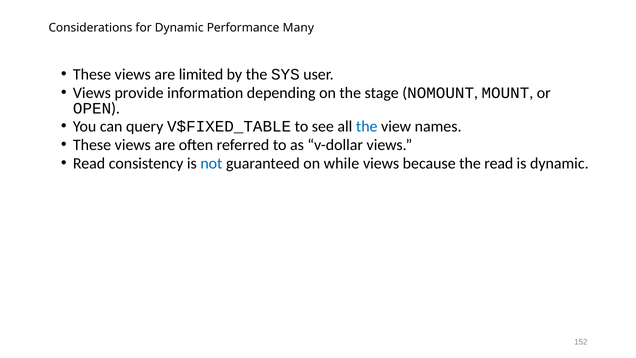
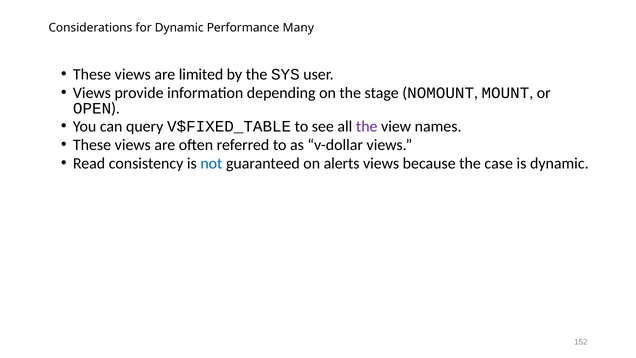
the colour: blue -> purple (367, 127)
while: while -> alerts (342, 163)
the read: read -> case (499, 163)
